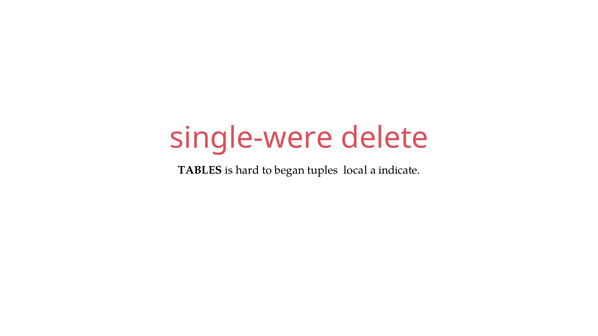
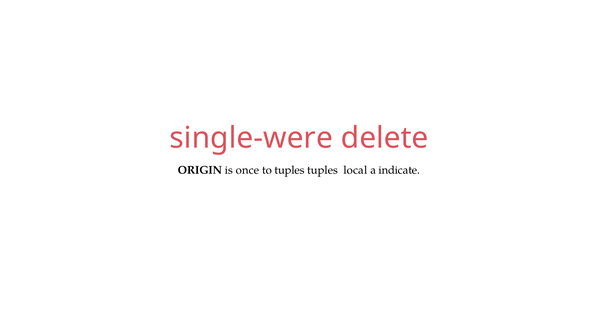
TABLES: TABLES -> ORIGIN (200, 170)
hard: hard -> once (247, 170)
to began: began -> tuples (290, 170)
